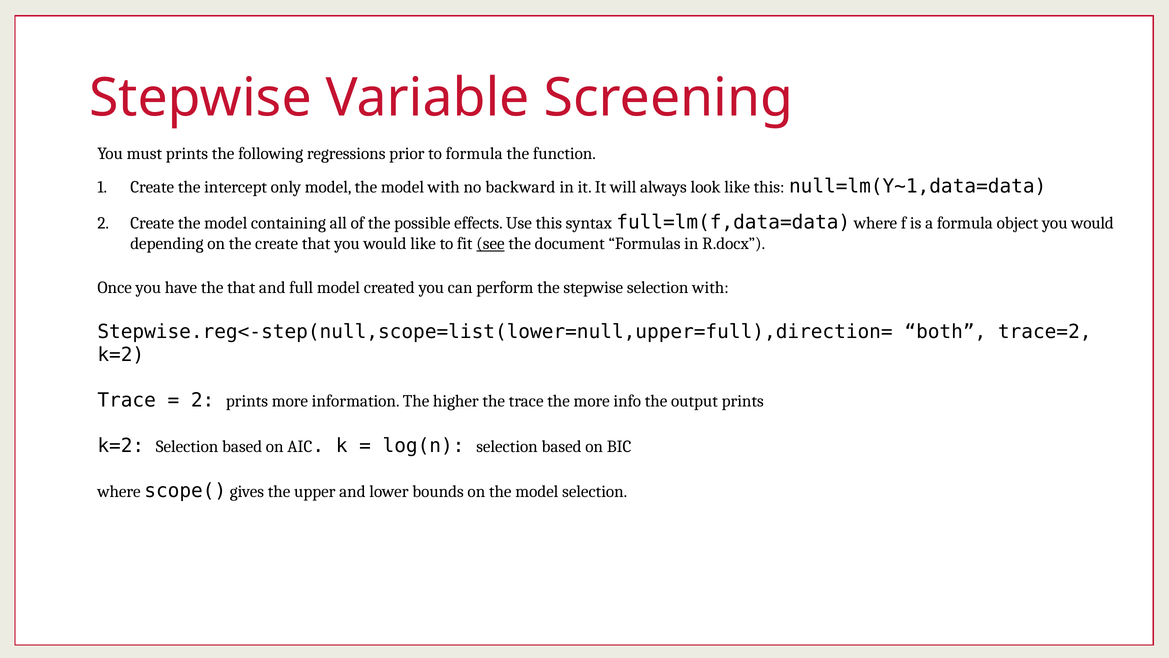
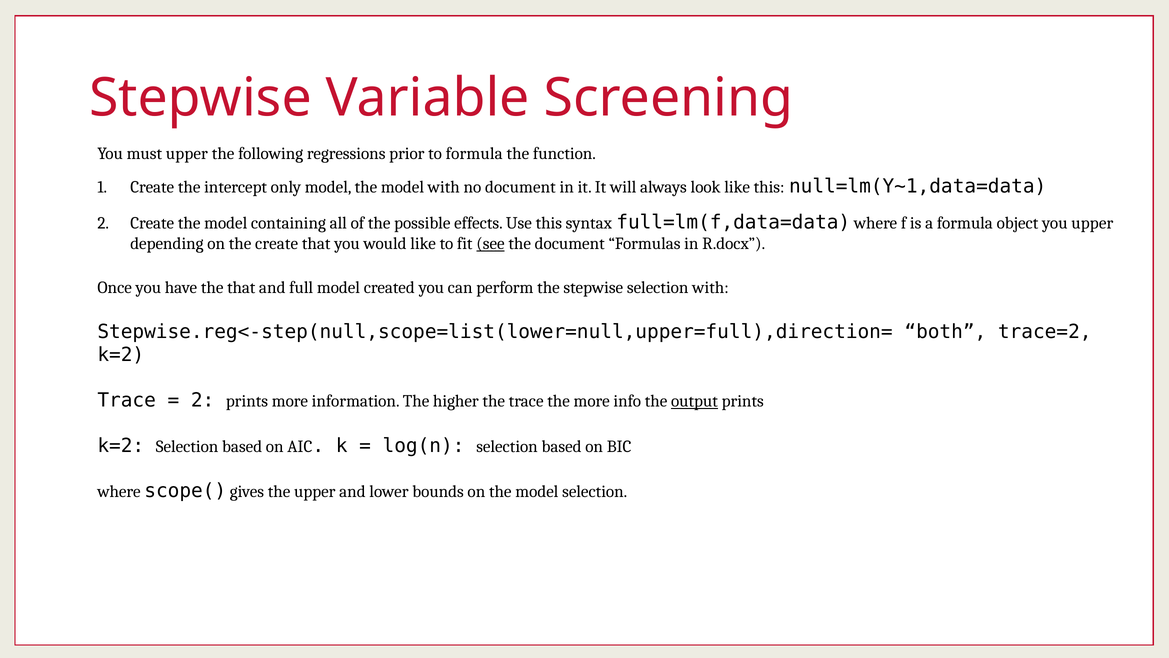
must prints: prints -> upper (187, 153)
no backward: backward -> document (520, 187)
object you would: would -> upper (1092, 223)
output underline: none -> present (694, 401)
